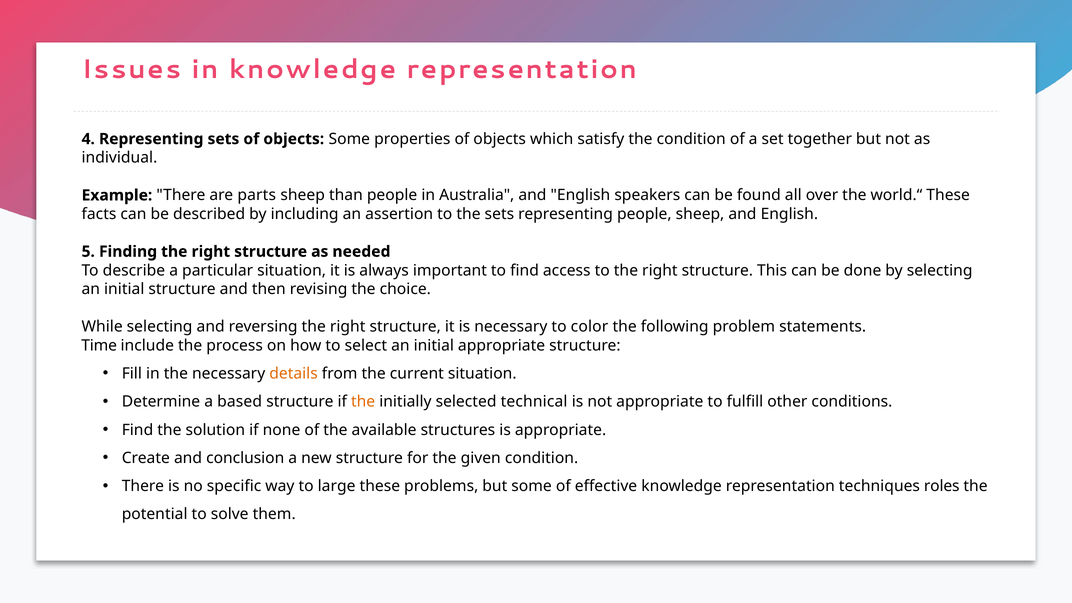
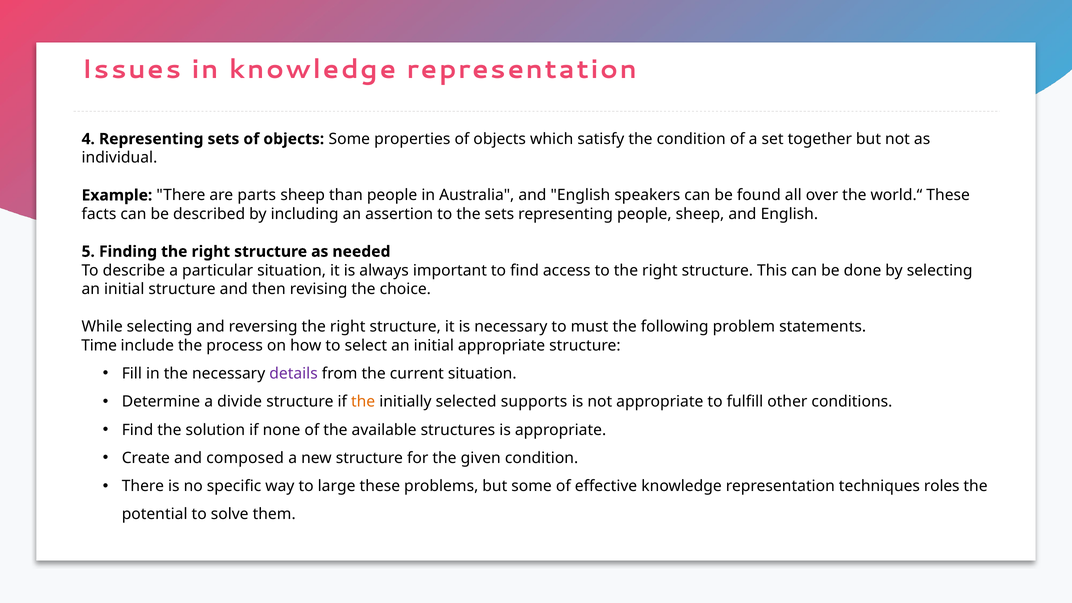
color: color -> must (590, 327)
details colour: orange -> purple (294, 374)
based: based -> divide (240, 402)
technical: technical -> supports (534, 402)
conclusion: conclusion -> composed (245, 458)
